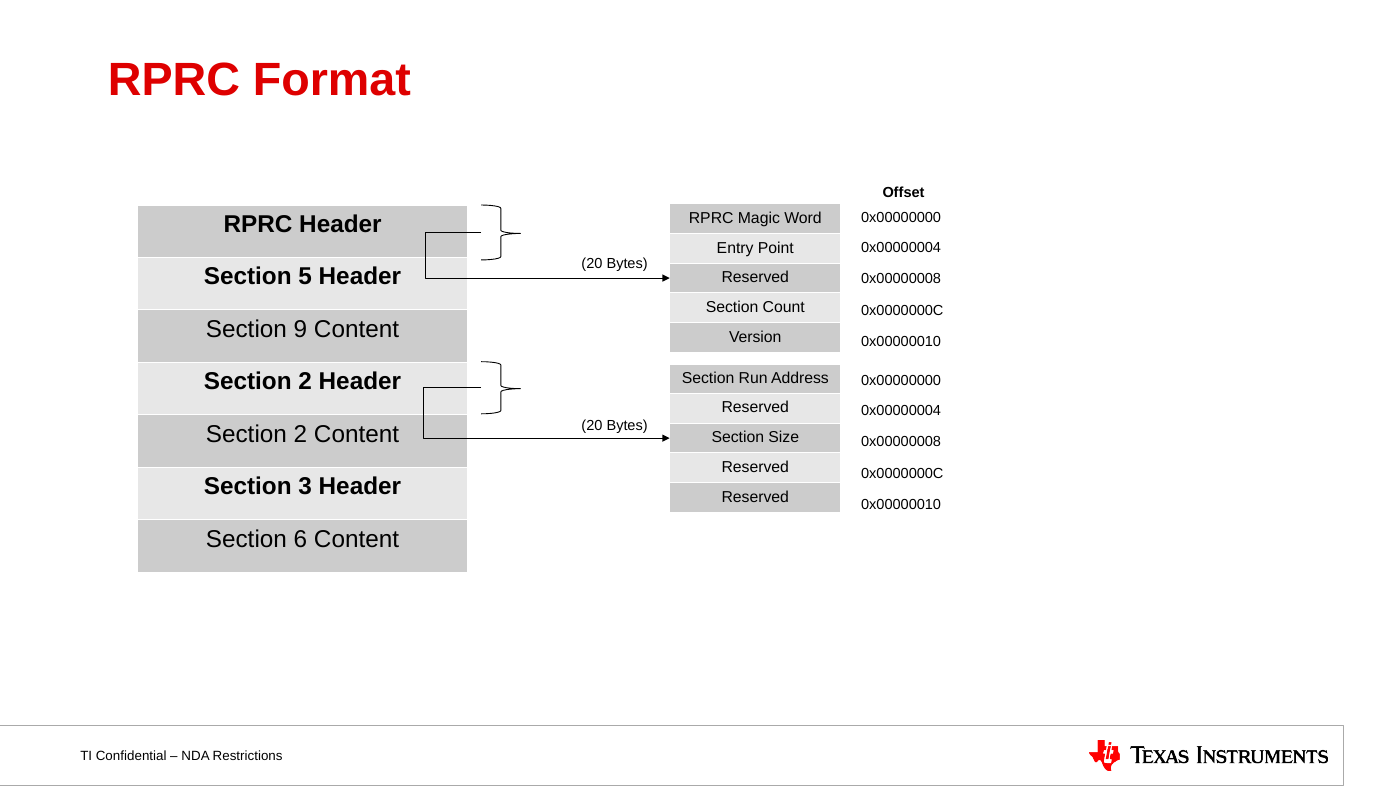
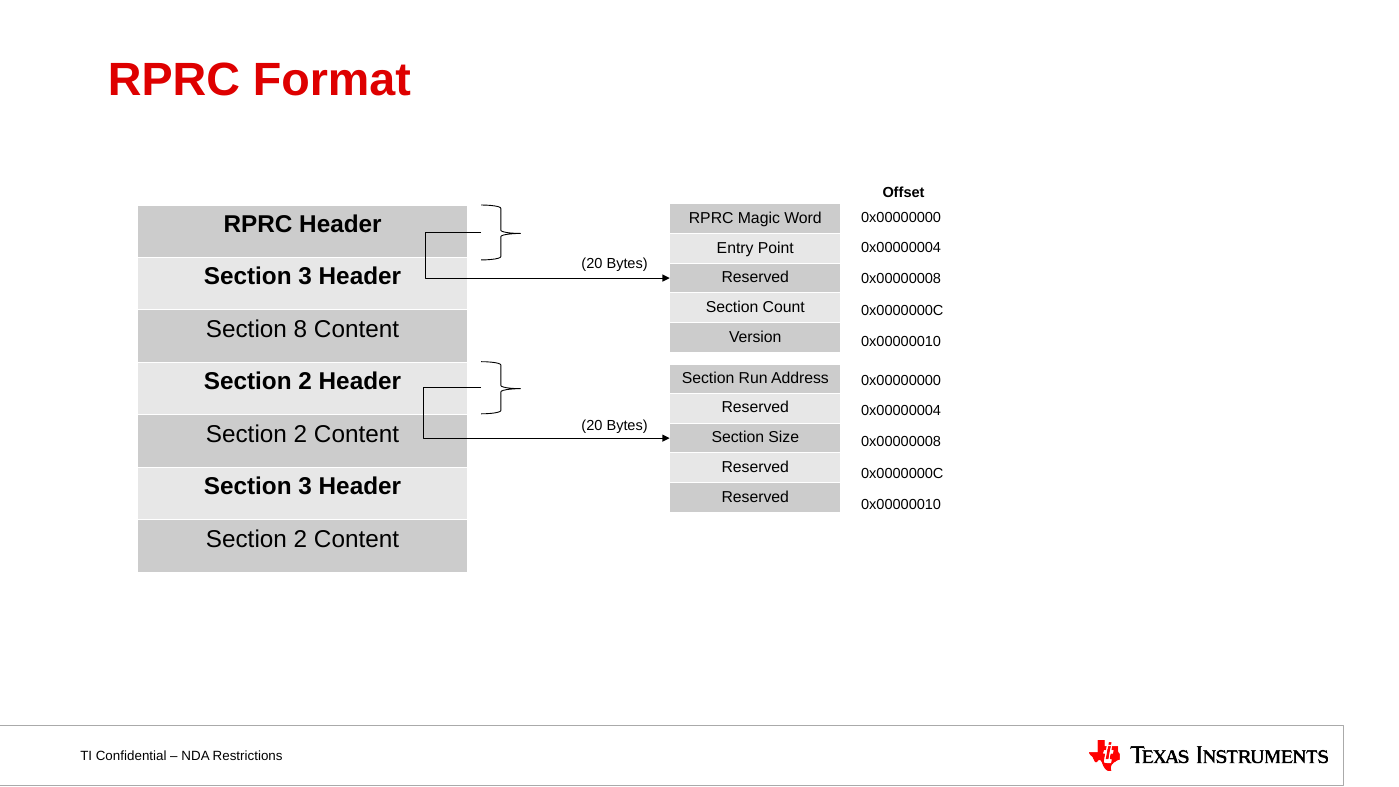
5: 5 -> 3 (305, 277)
9: 9 -> 8 (300, 329)
6: 6 -> 2 (300, 539)
